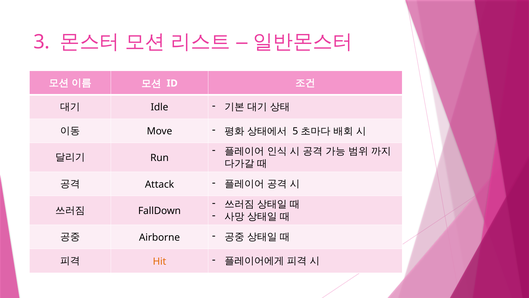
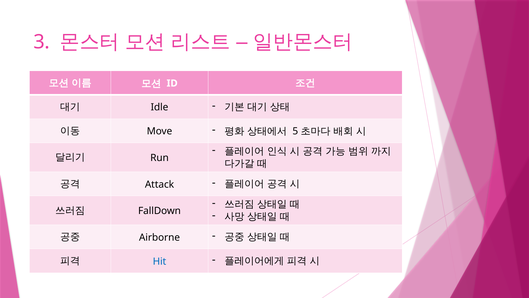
Hit colour: orange -> blue (159, 261)
